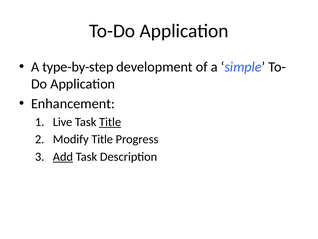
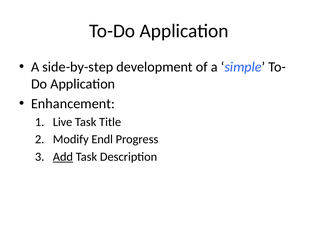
type-by-step: type-by-step -> side-by-step (78, 67)
Title underline: present -> none (110, 122)
Modify Title: Title -> Endl (102, 139)
